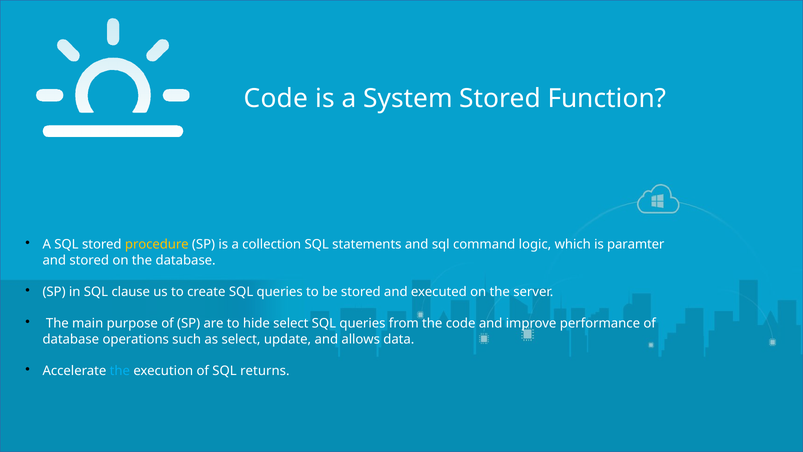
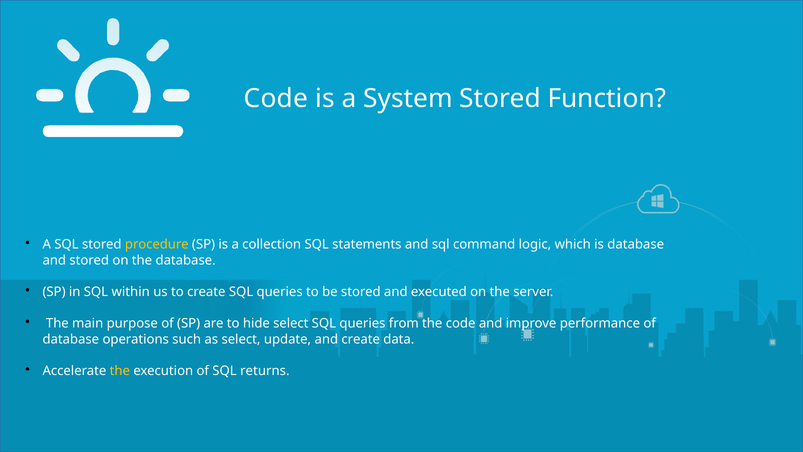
is paramter: paramter -> database (636, 244)
clause: clause -> within (131, 292)
and allows: allows -> create (361, 339)
the colour: light blue -> yellow (120, 371)
